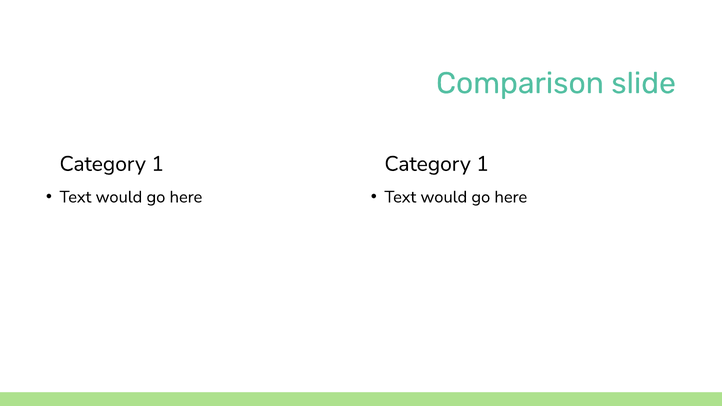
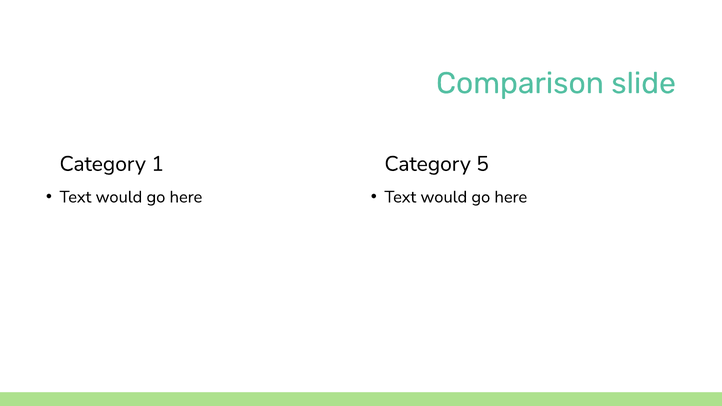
1: 1 -> 5 (483, 164)
